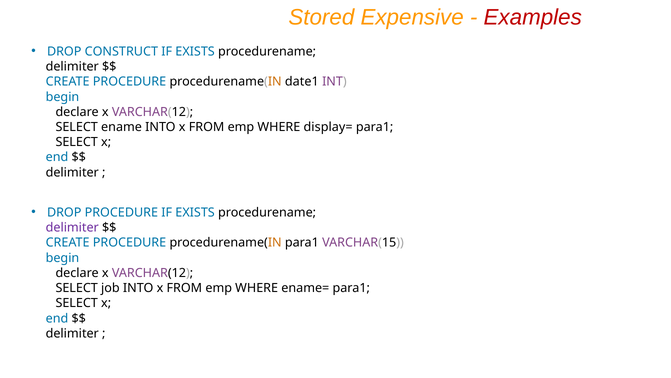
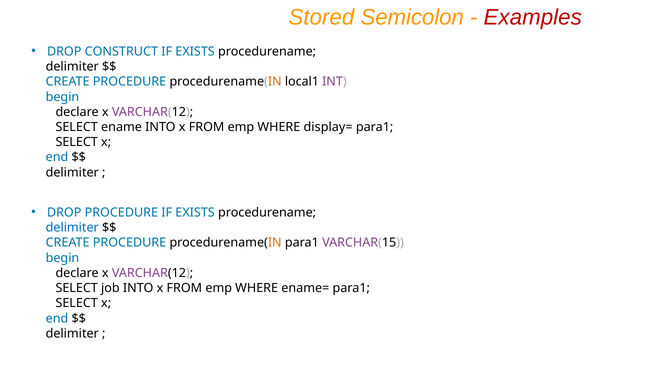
Expensive: Expensive -> Semicolon (412, 17)
date1: date1 -> local1 (302, 82)
delimiter colour: purple -> blue (72, 227)
